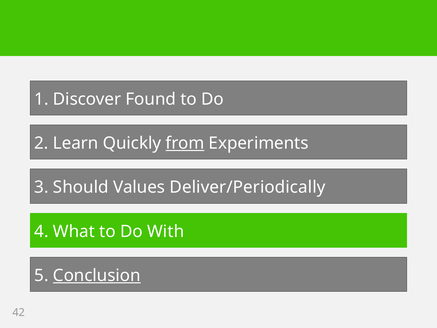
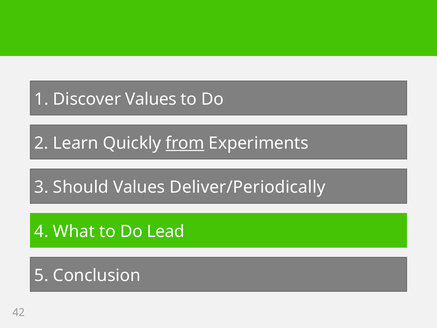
Discover Found: Found -> Values (151, 99)
With: With -> Lead (166, 231)
Conclusion underline: present -> none (97, 275)
